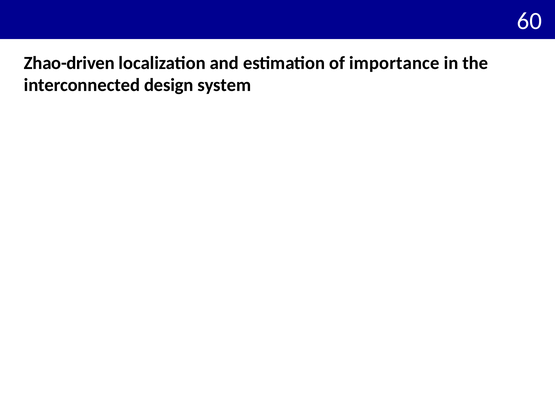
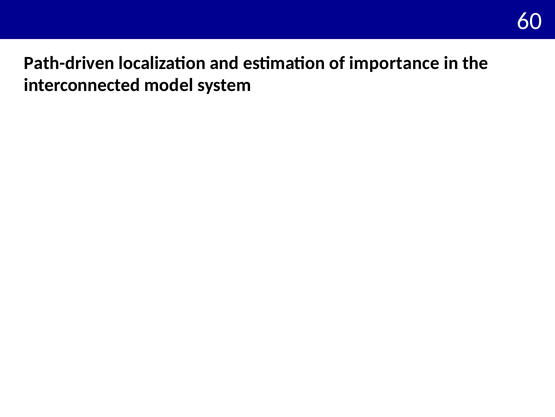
Zhao-driven: Zhao-driven -> Path-driven (69, 63)
design: design -> model (169, 85)
